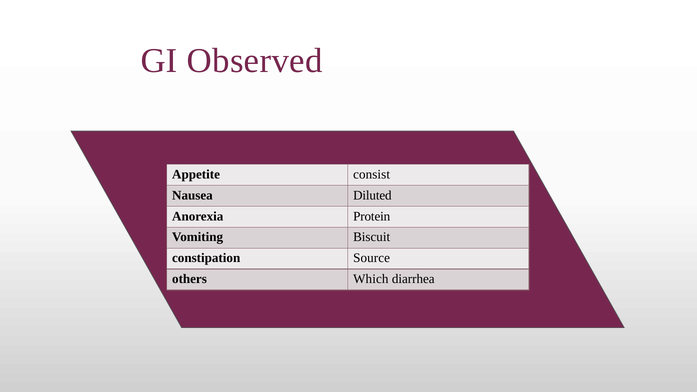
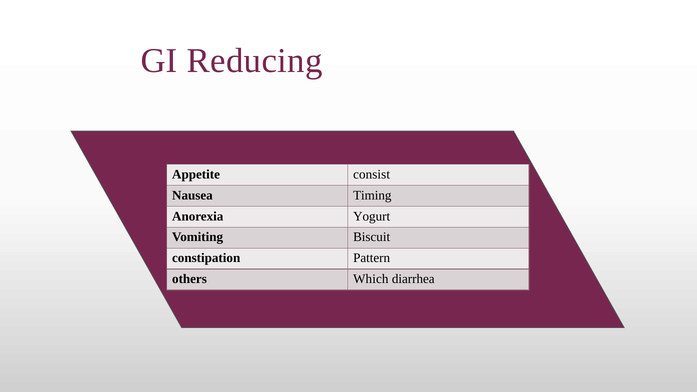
Observed: Observed -> Reducing (255, 61)
Diluted: Diluted -> Timing (372, 195)
Protein: Protein -> Yogurt (372, 216)
Source: Source -> Pattern (372, 258)
